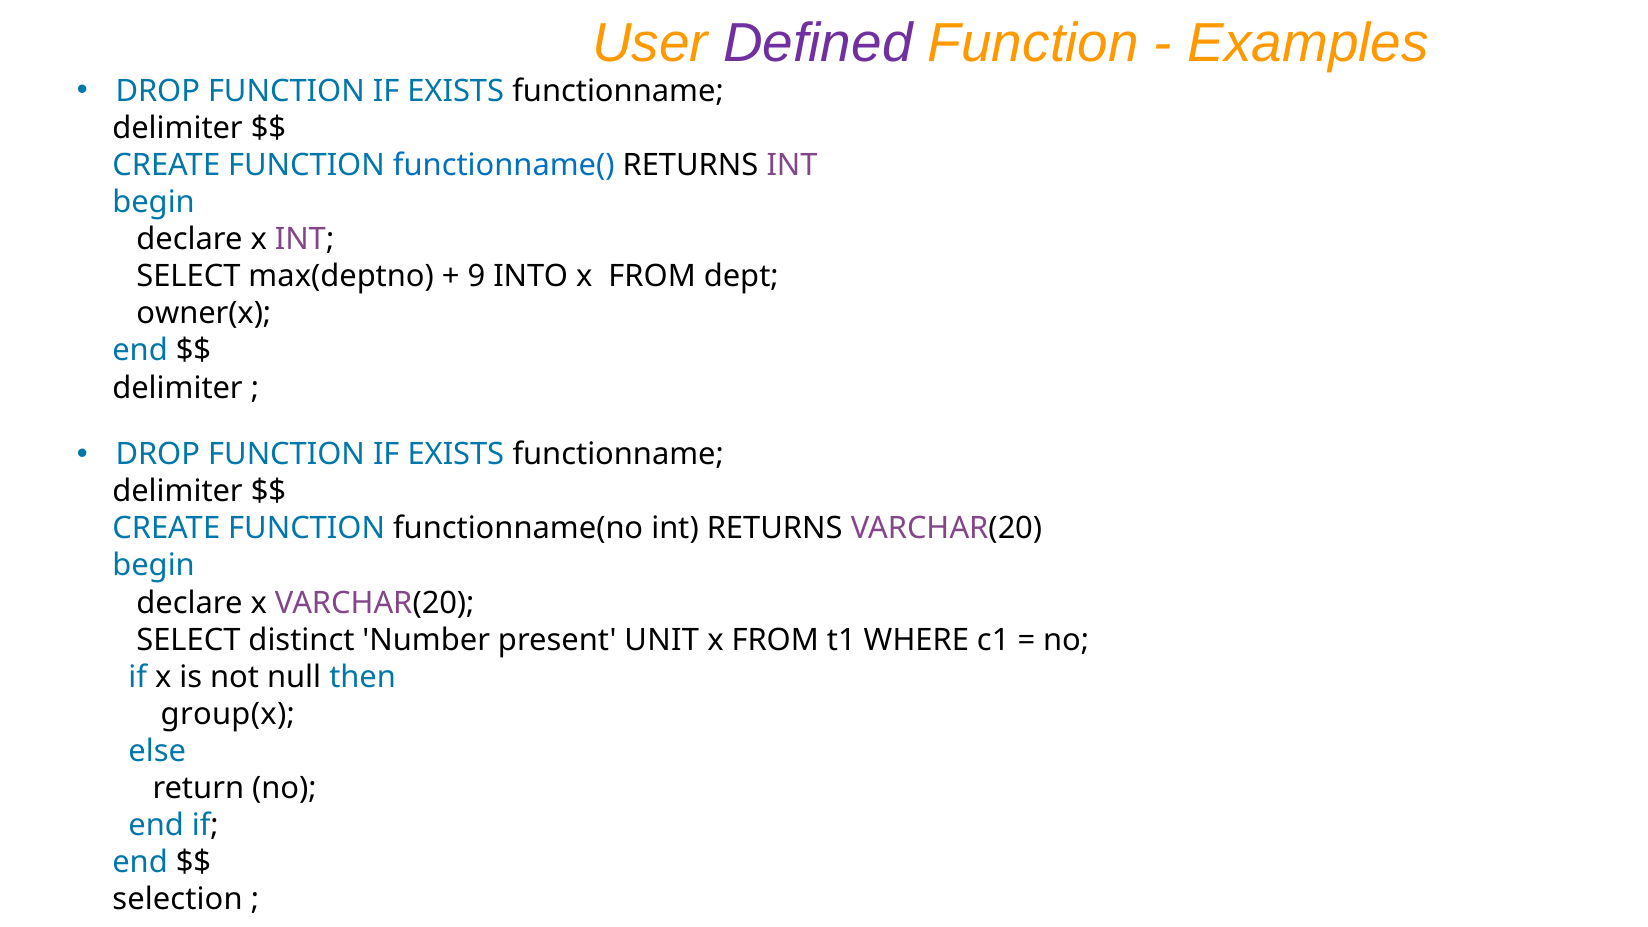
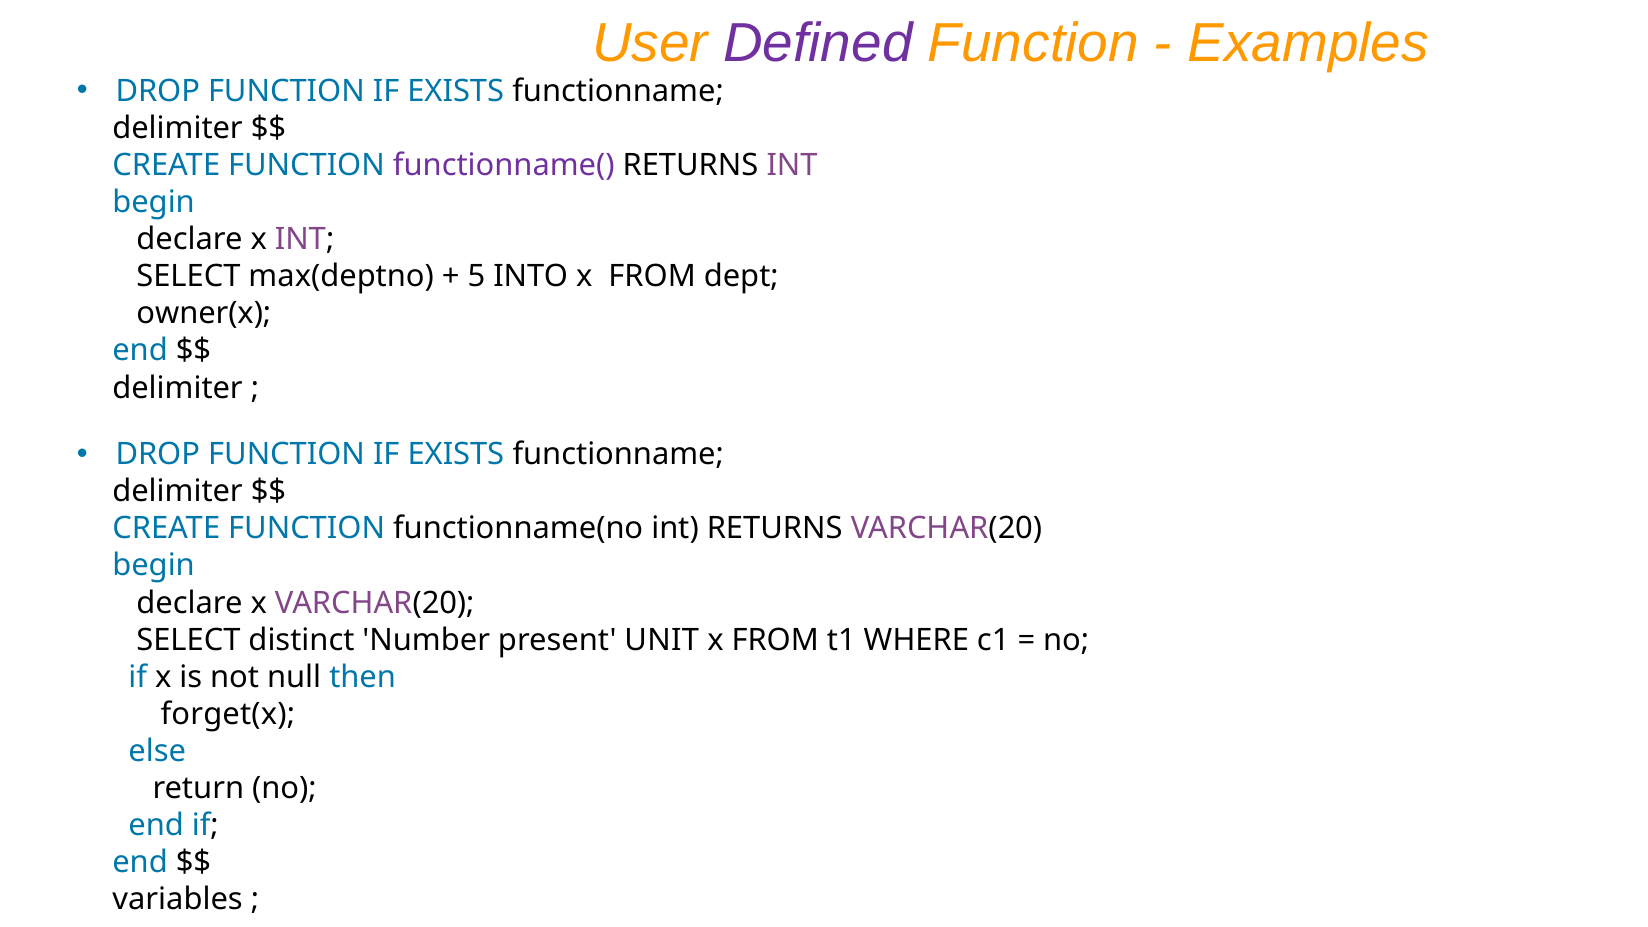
functionname( colour: blue -> purple (504, 165)
9: 9 -> 5 (477, 277)
group(x: group(x -> forget(x (228, 714)
selection: selection -> variables (178, 899)
